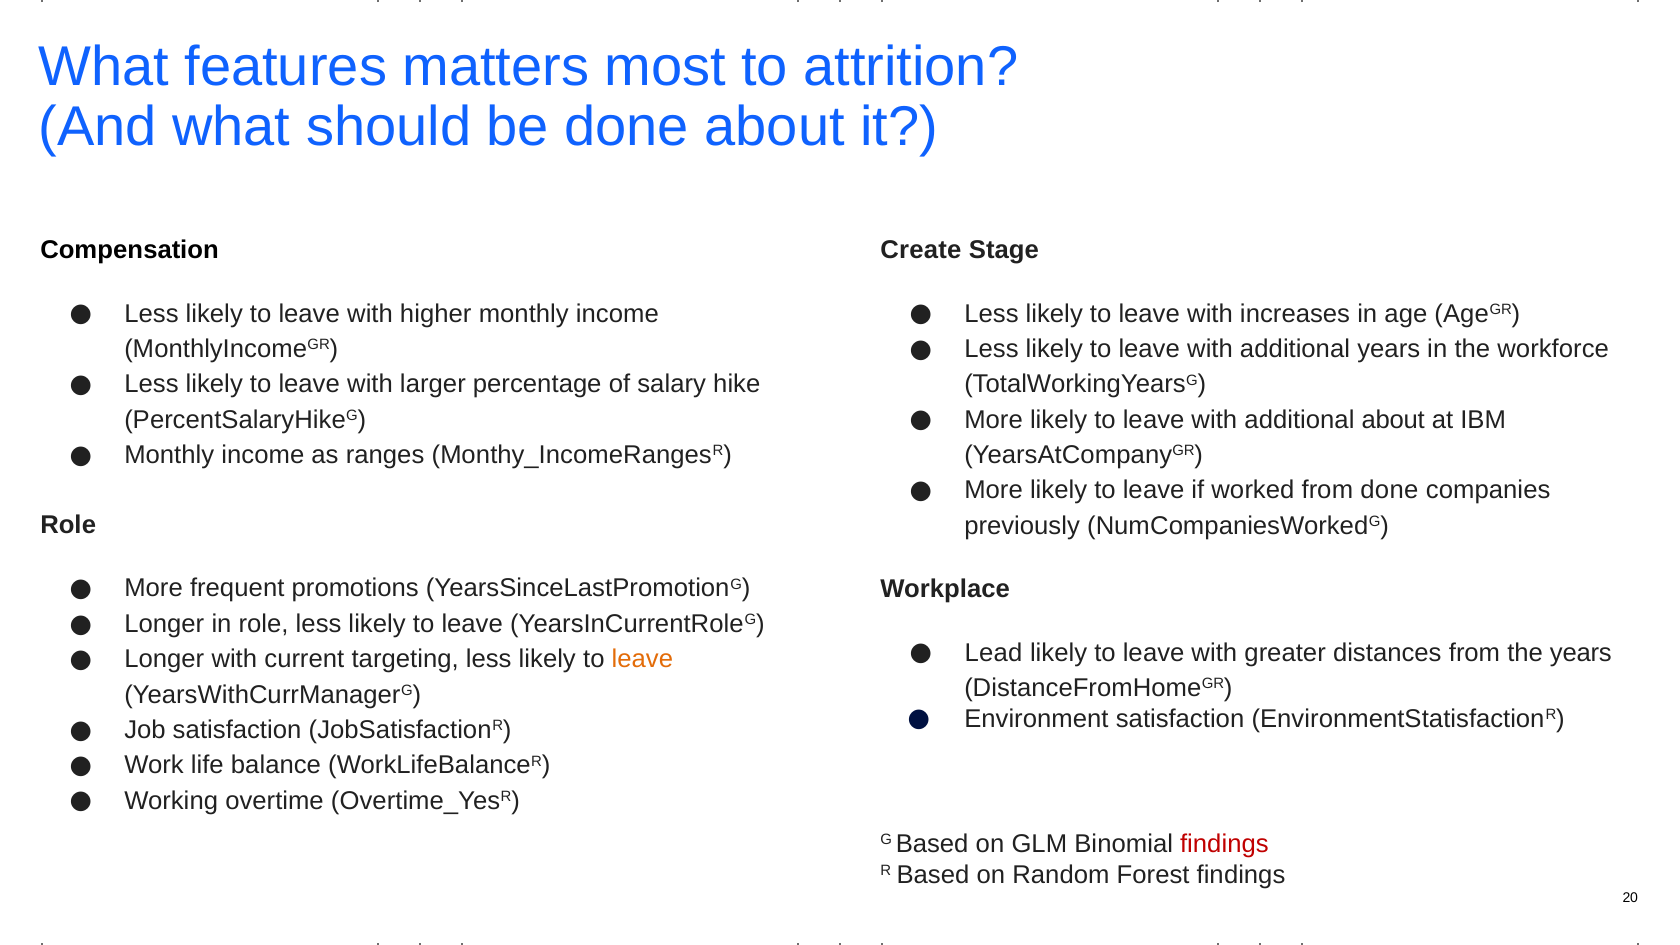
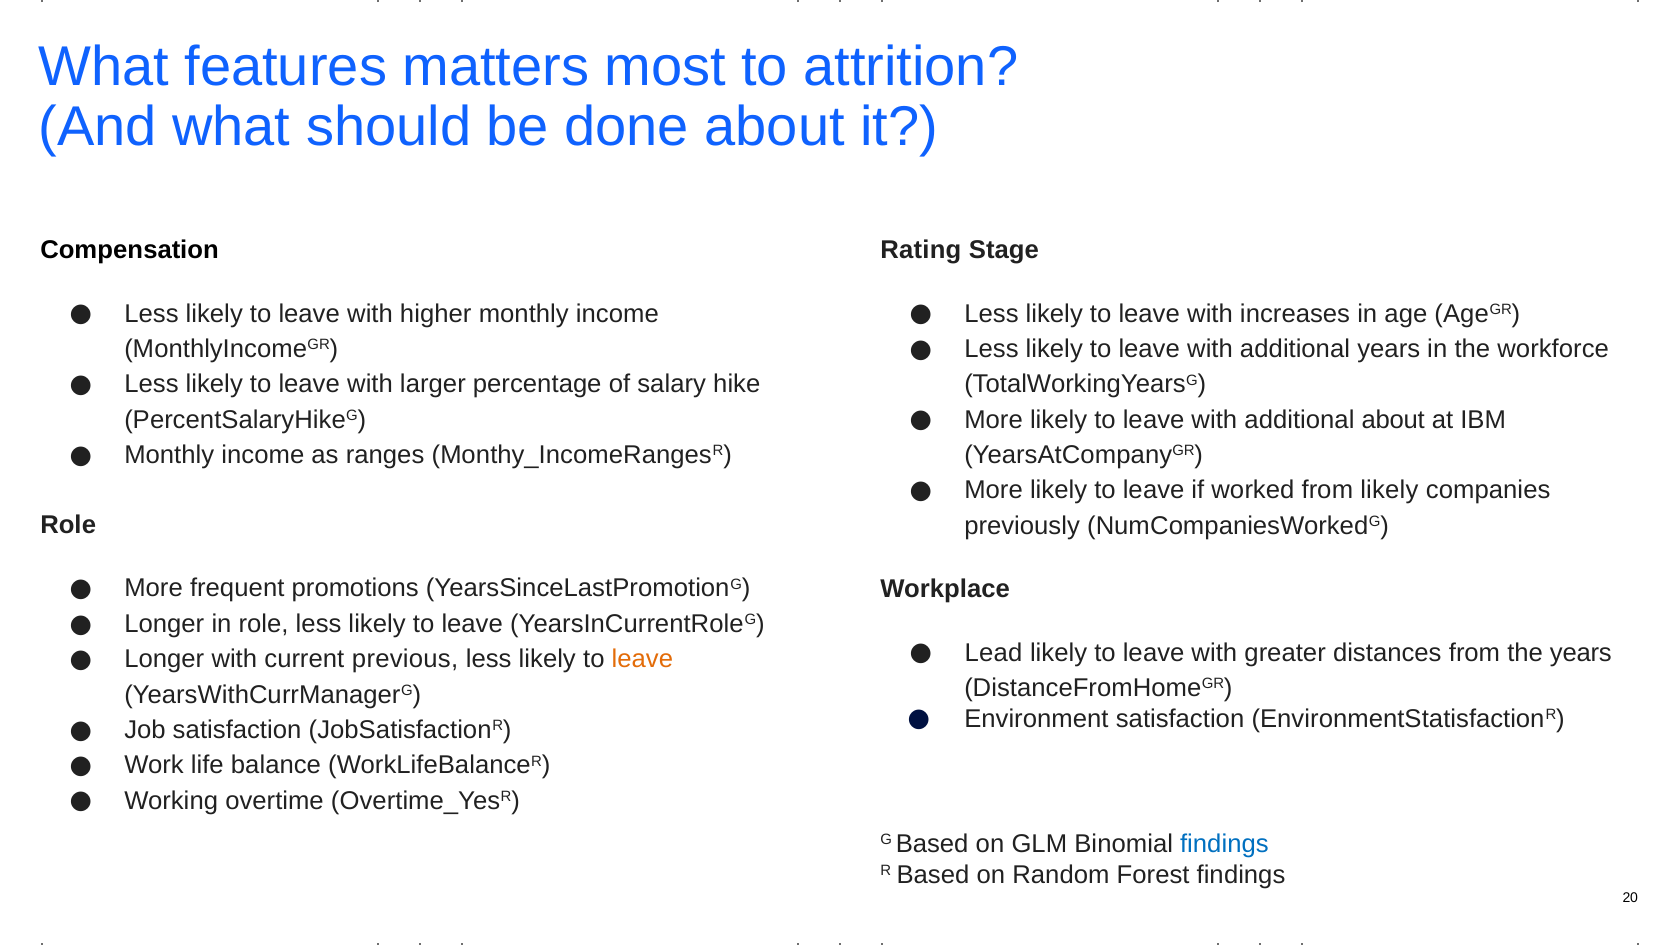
Create: Create -> Rating (921, 250)
from done: done -> likely (1389, 491)
targeting: targeting -> previous (405, 659)
findings colour: red -> blue (1224, 844)
